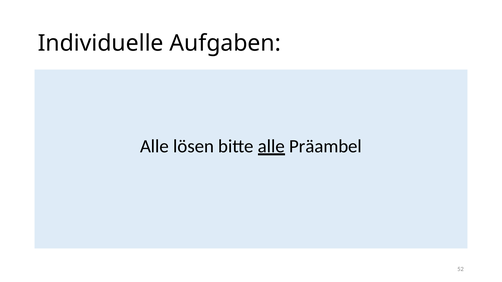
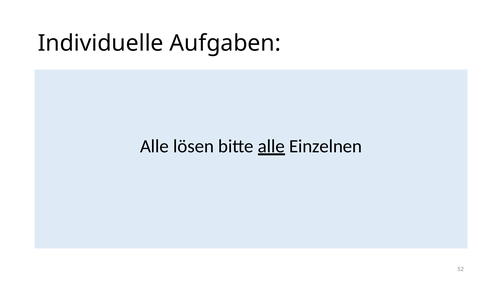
Präambel: Präambel -> Einzelnen (326, 146)
